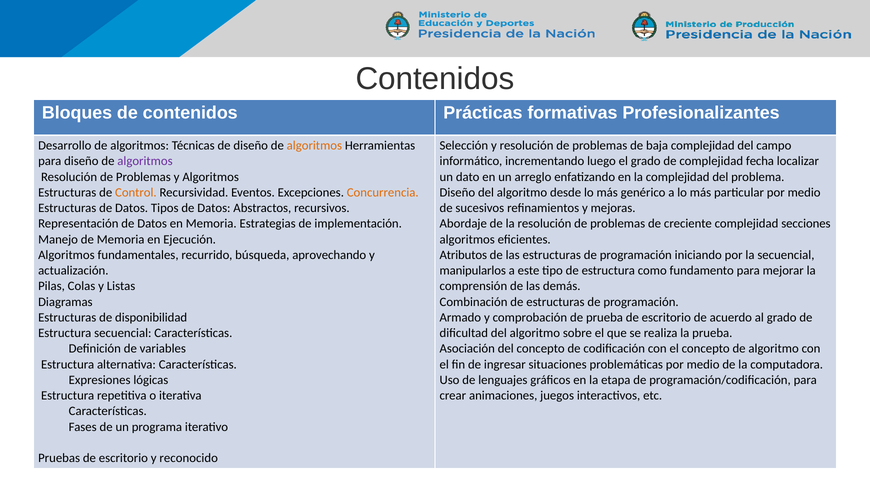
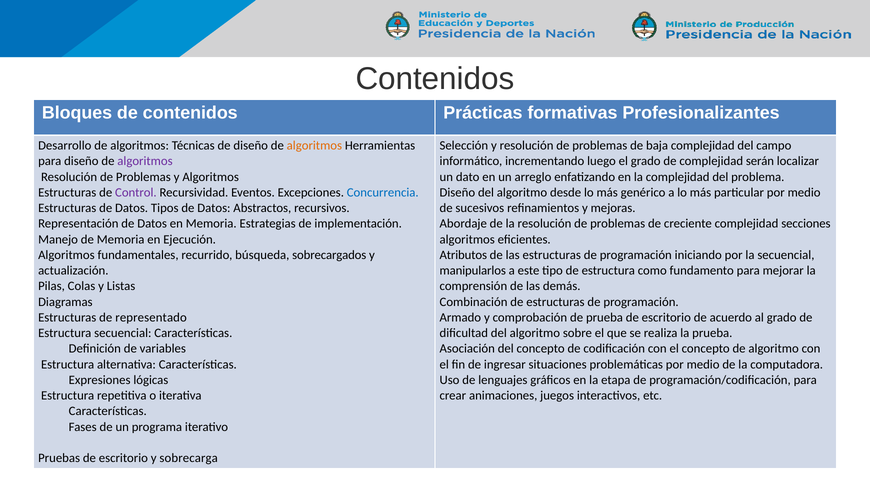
fecha: fecha -> serán (760, 161)
Control colour: orange -> purple (136, 192)
Concurrencia colour: orange -> blue (383, 192)
aprovechando: aprovechando -> sobrecargados (329, 255)
disponibilidad: disponibilidad -> representado (151, 317)
reconocido: reconocido -> sobrecarga (189, 458)
